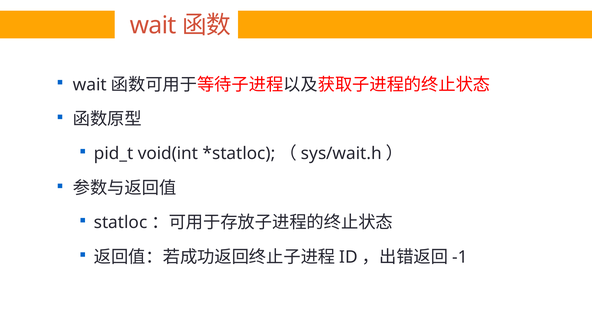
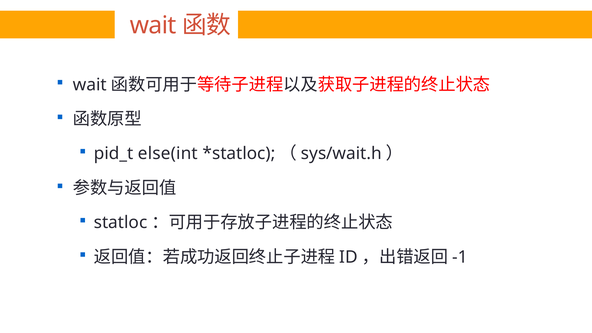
void(int: void(int -> else(int (168, 154)
